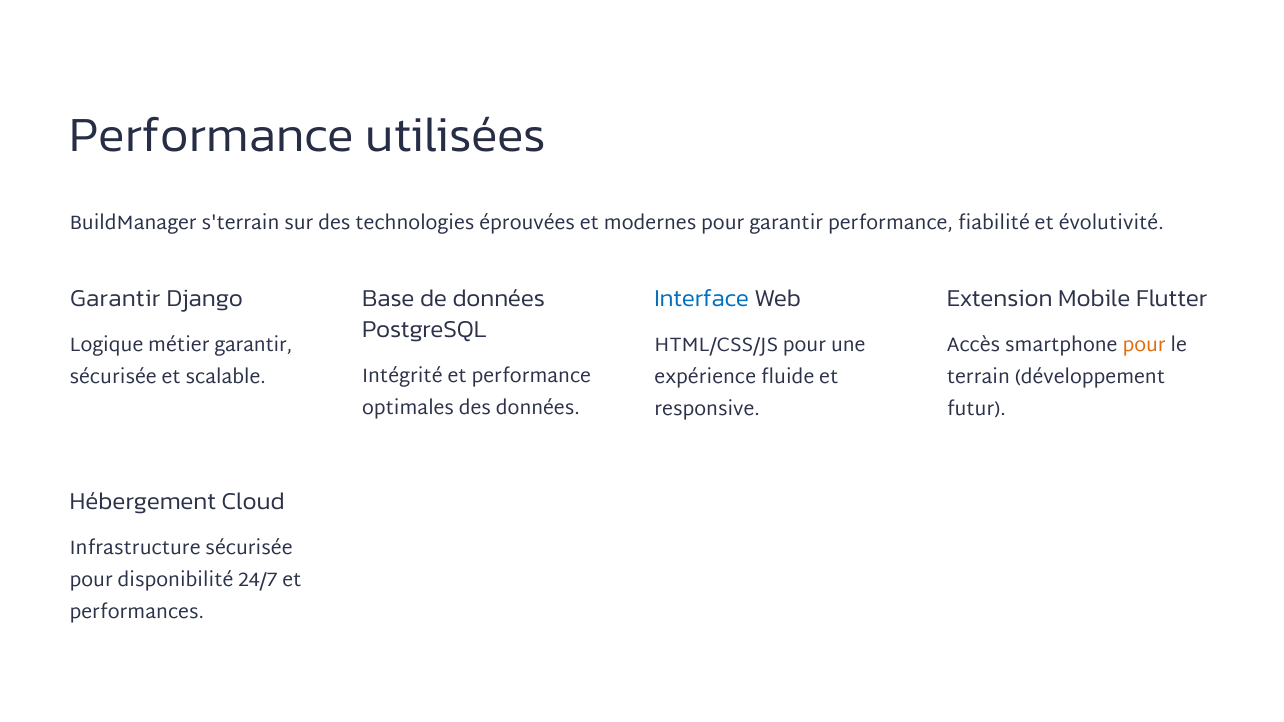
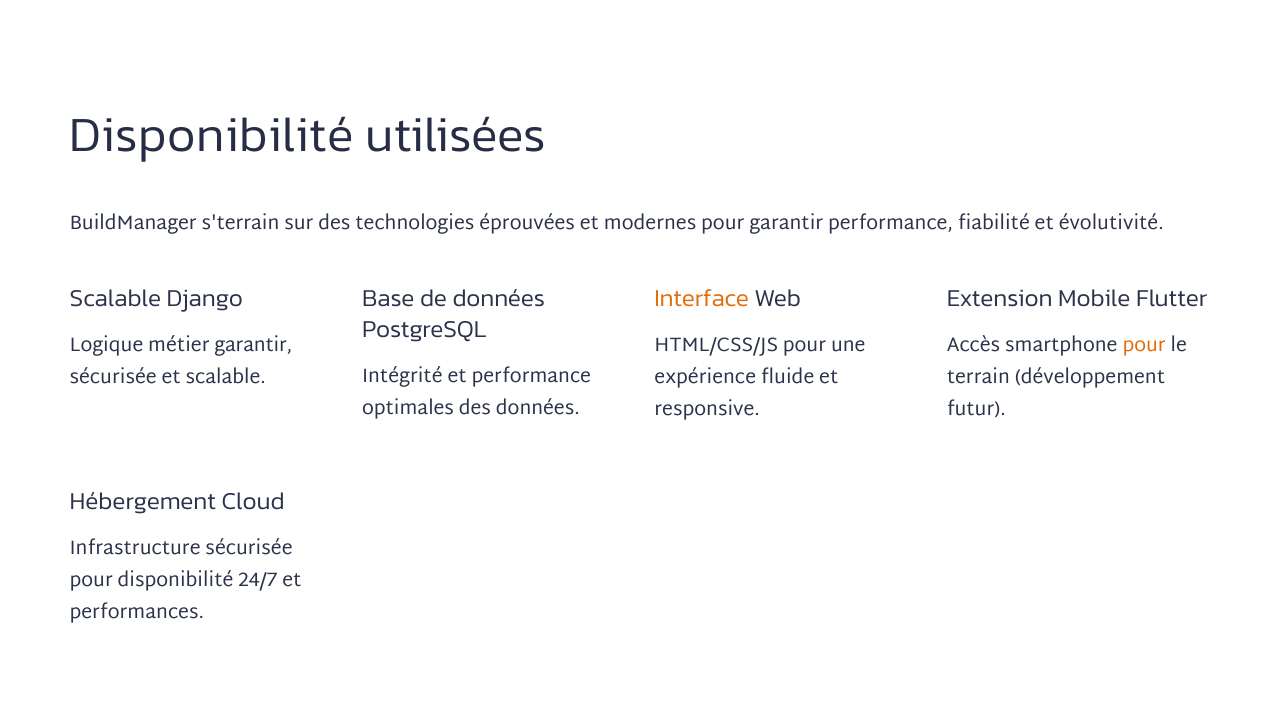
Performance: Performance -> Disponibilité (212, 135)
Garantir: Garantir -> Scalable (115, 298)
Interface colour: blue -> orange (702, 298)
